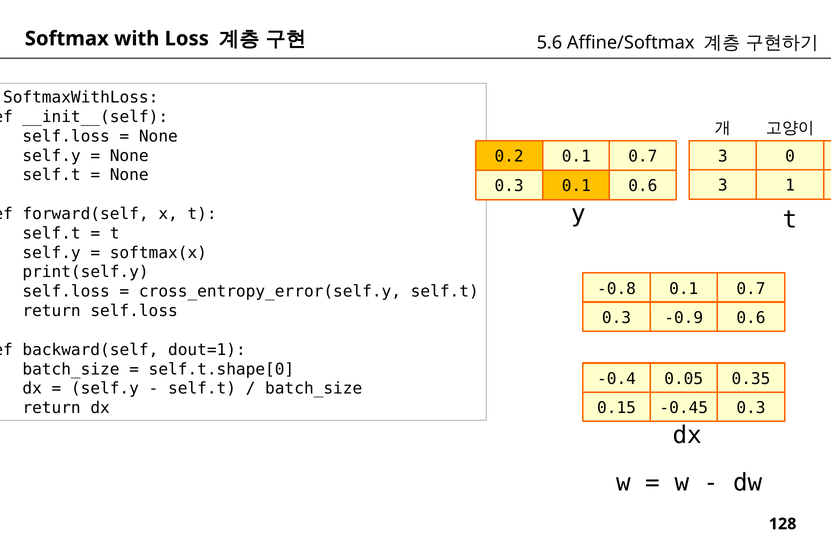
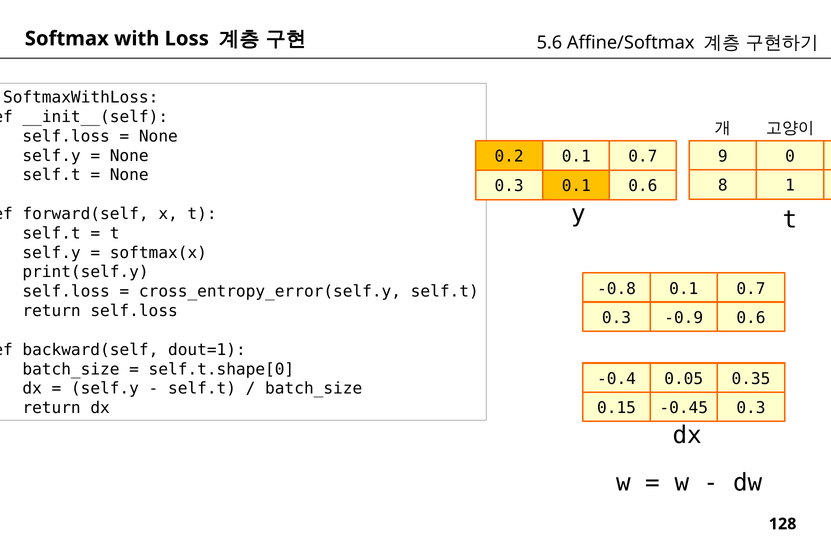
0.7 3: 3 -> 9 (723, 156)
0.6 3: 3 -> 8 (723, 185)
